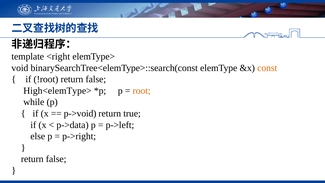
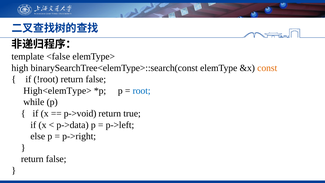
<right: <right -> <false (58, 56)
void: void -> high (20, 68)
root colour: orange -> blue (142, 91)
